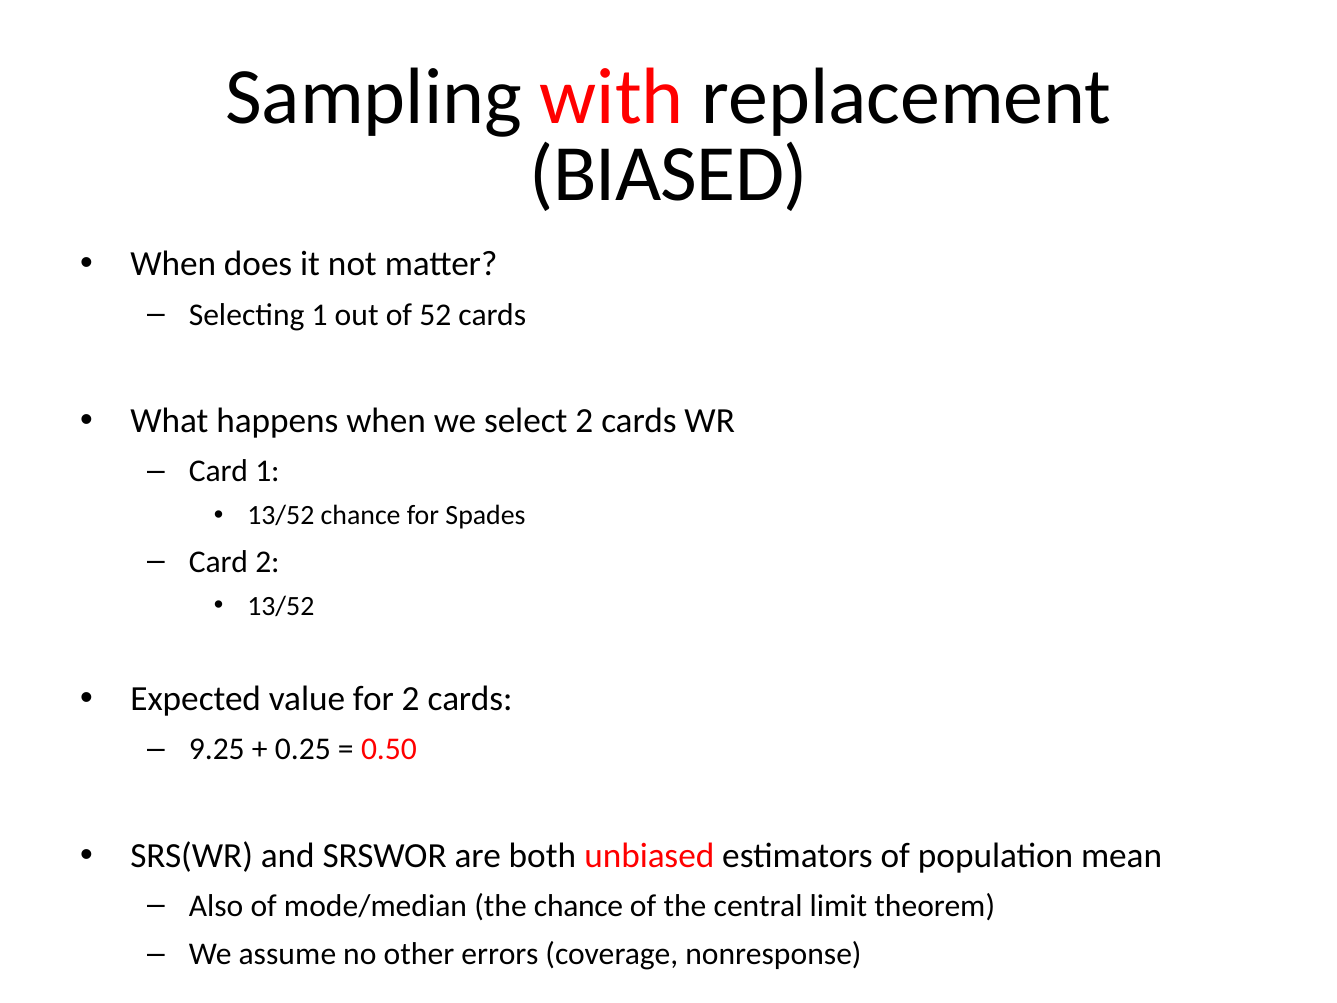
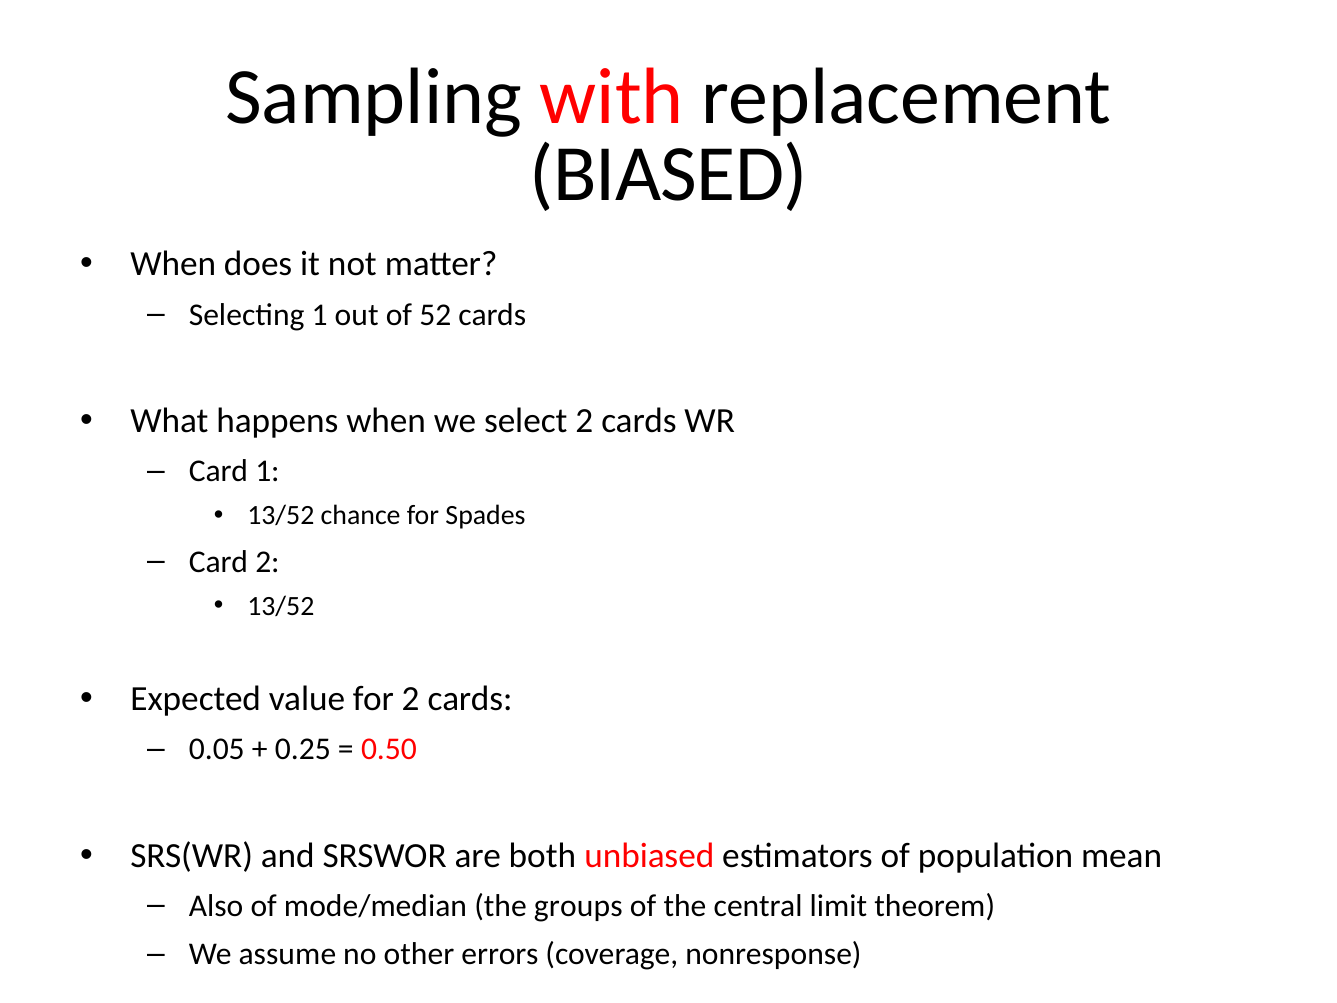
9.25: 9.25 -> 0.05 (217, 749)
the chance: chance -> groups (578, 906)
